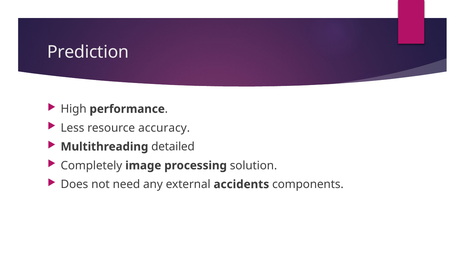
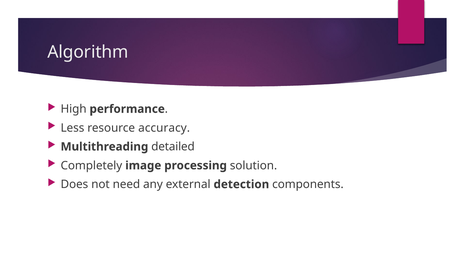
Prediction: Prediction -> Algorithm (88, 52)
accidents: accidents -> detection (241, 184)
